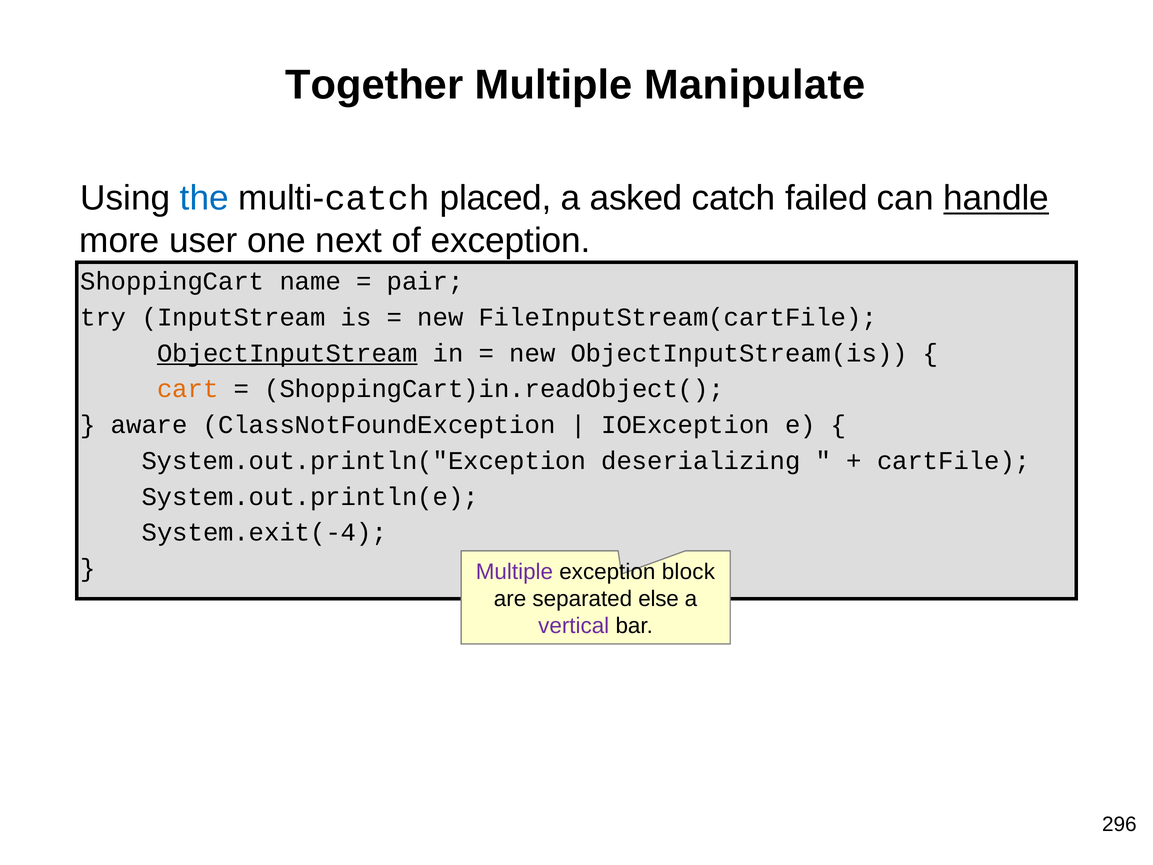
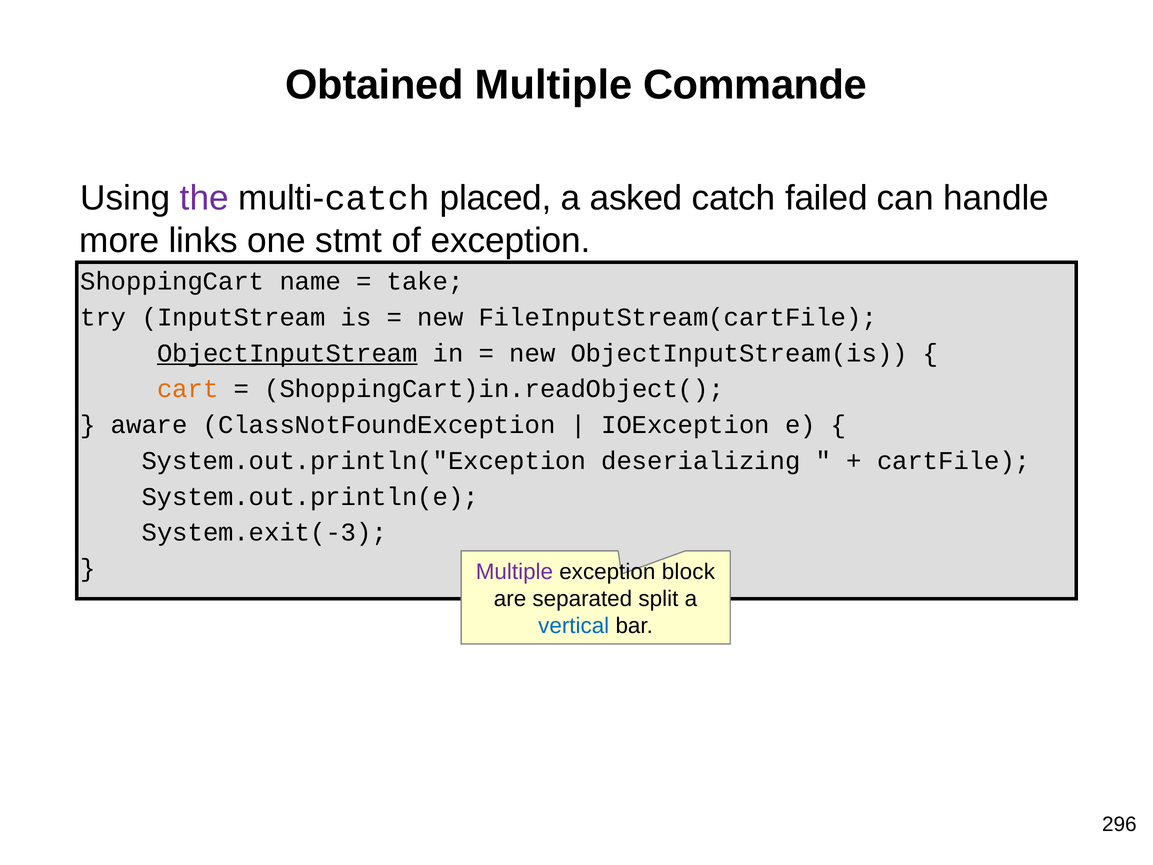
Together: Together -> Obtained (374, 85)
Manipulate: Manipulate -> Commande (755, 85)
the colour: blue -> purple (204, 198)
handle underline: present -> none (996, 198)
user: user -> links (203, 240)
next: next -> stmt (349, 240)
pair: pair -> take (425, 281)
System.exit(-4: System.exit(-4 -> System.exit(-3 (264, 532)
else: else -> split (658, 599)
vertical colour: purple -> blue (574, 626)
